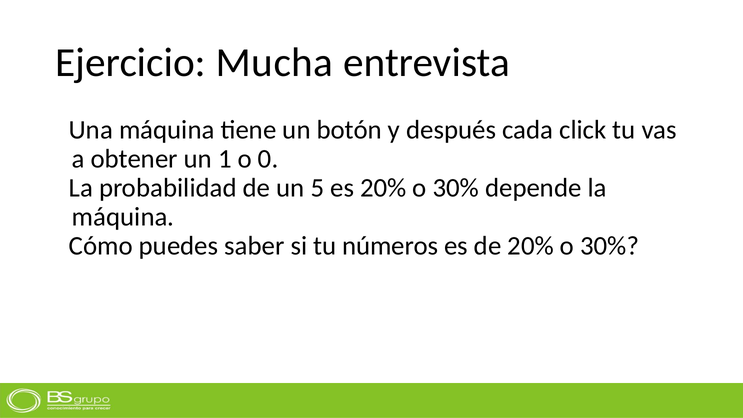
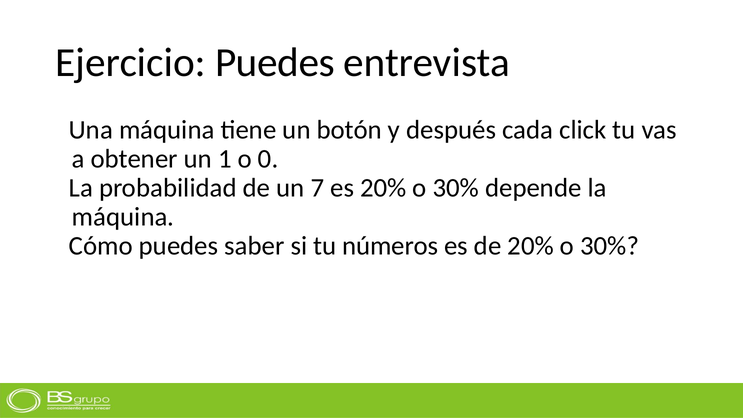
Ejercicio Mucha: Mucha -> Puedes (275, 62)
5: 5 -> 7 (317, 188)
